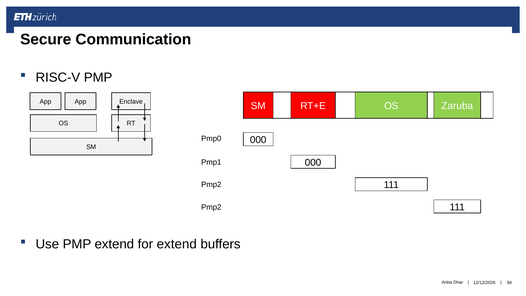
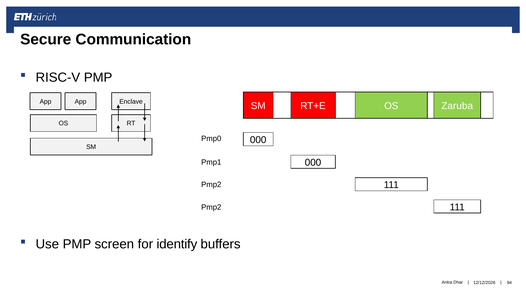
PMP extend: extend -> screen (114, 244)
for extend: extend -> identify (177, 244)
